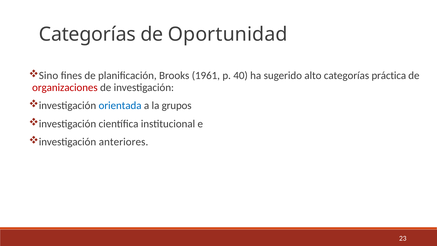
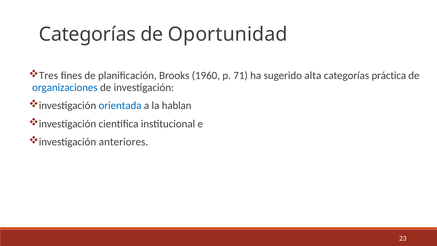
Sino: Sino -> Tres (49, 76)
1961: 1961 -> 1960 (206, 76)
40: 40 -> 71 (241, 76)
alto: alto -> alta (313, 76)
organizaciones colour: red -> blue (65, 87)
grupos: grupos -> hablan (177, 106)
